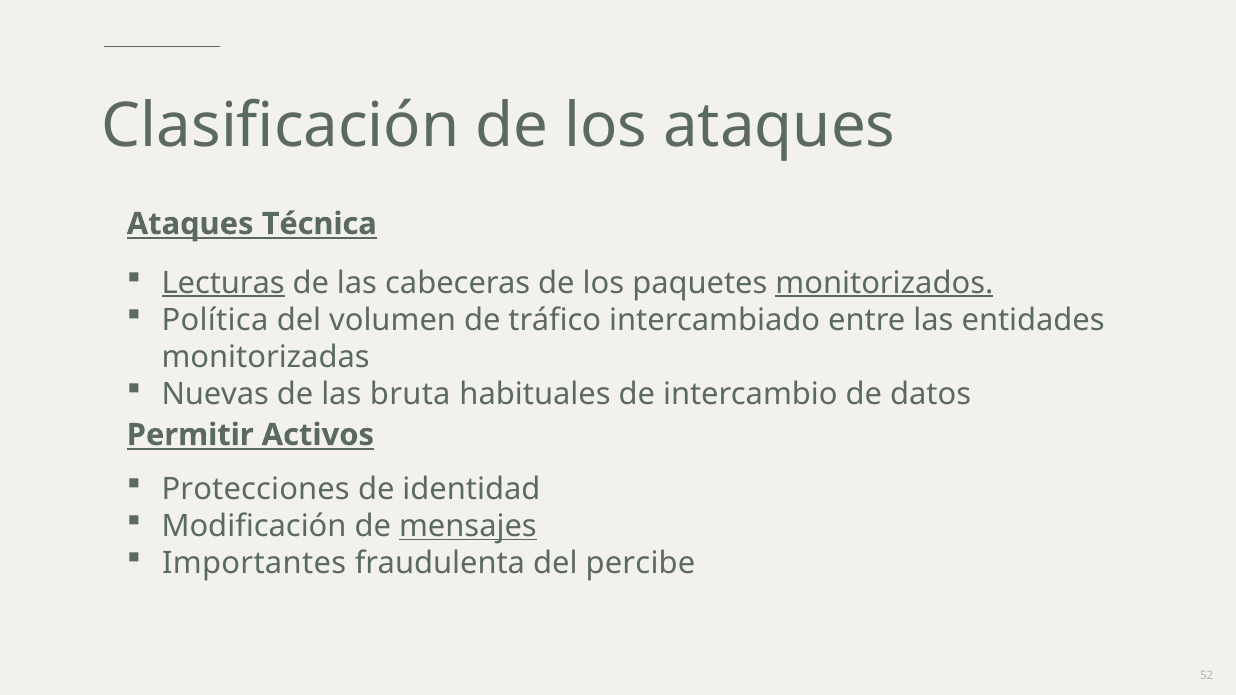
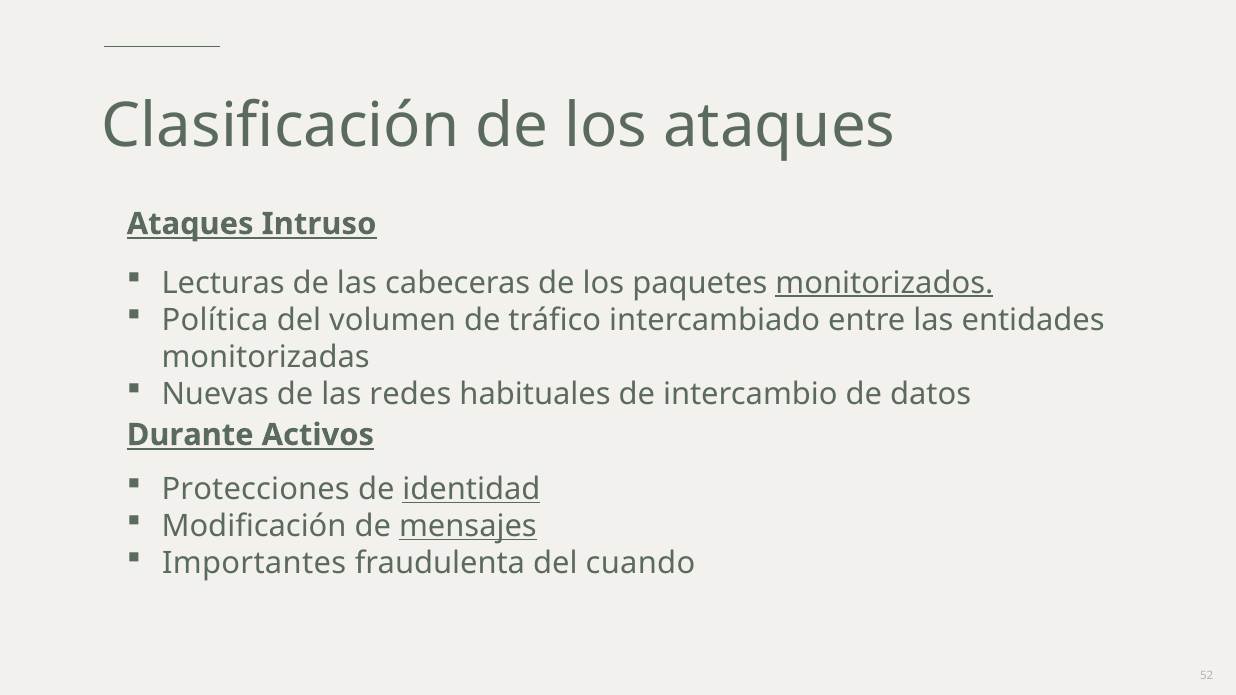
Técnica: Técnica -> Intruso (319, 224)
Lecturas underline: present -> none (223, 283)
bruta: bruta -> redes (410, 394)
Permitir: Permitir -> Durante (190, 435)
identidad underline: none -> present (471, 489)
percibe: percibe -> cuando (640, 564)
